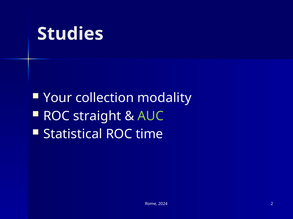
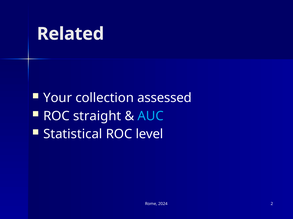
Studies: Studies -> Related (70, 34)
modality: modality -> assessed (164, 98)
AUC colour: light green -> light blue (151, 116)
time: time -> level (149, 135)
